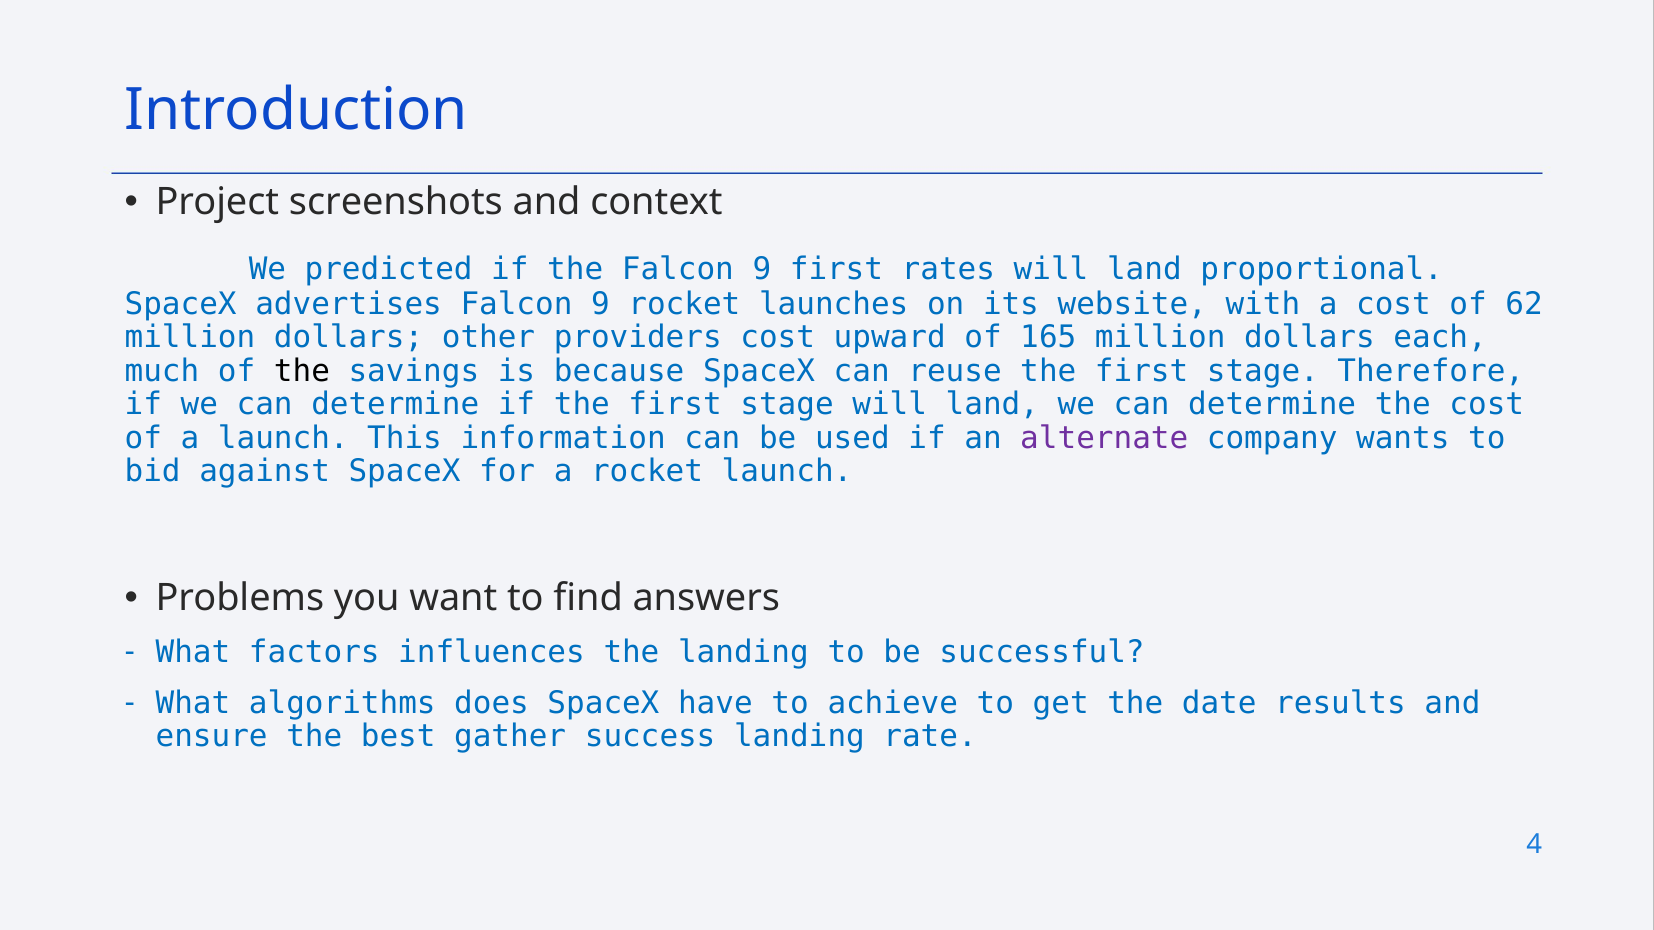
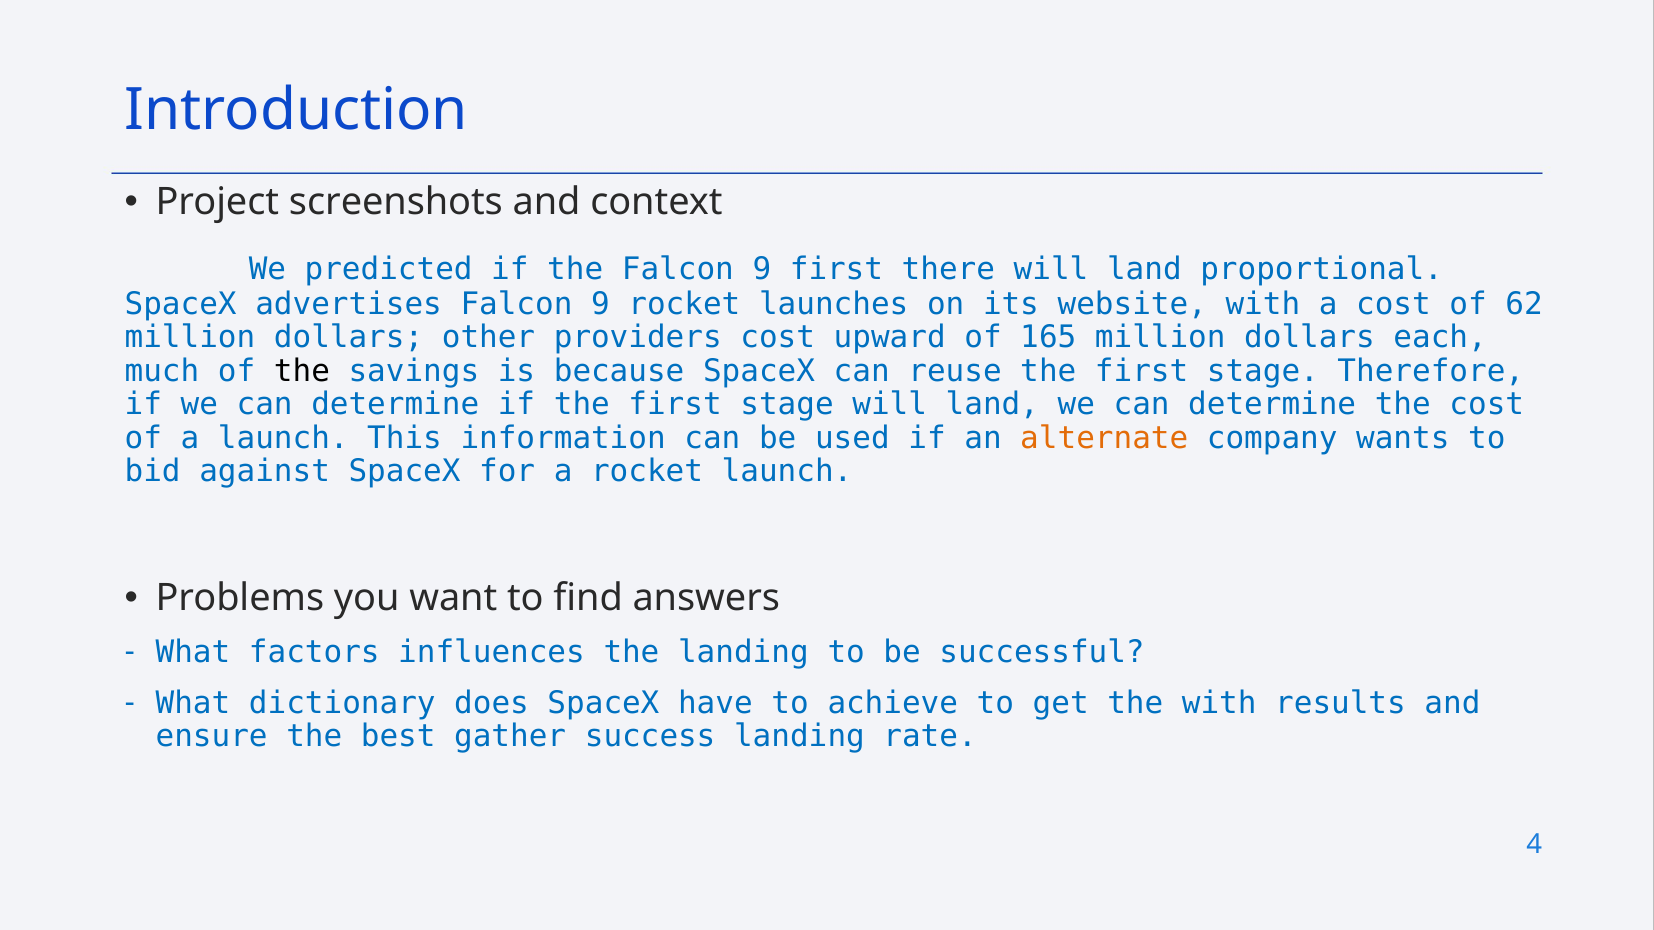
rates: rates -> there (948, 269)
alternate colour: purple -> orange (1104, 438)
algorithms: algorithms -> dictionary (342, 703)
the date: date -> with (1219, 703)
